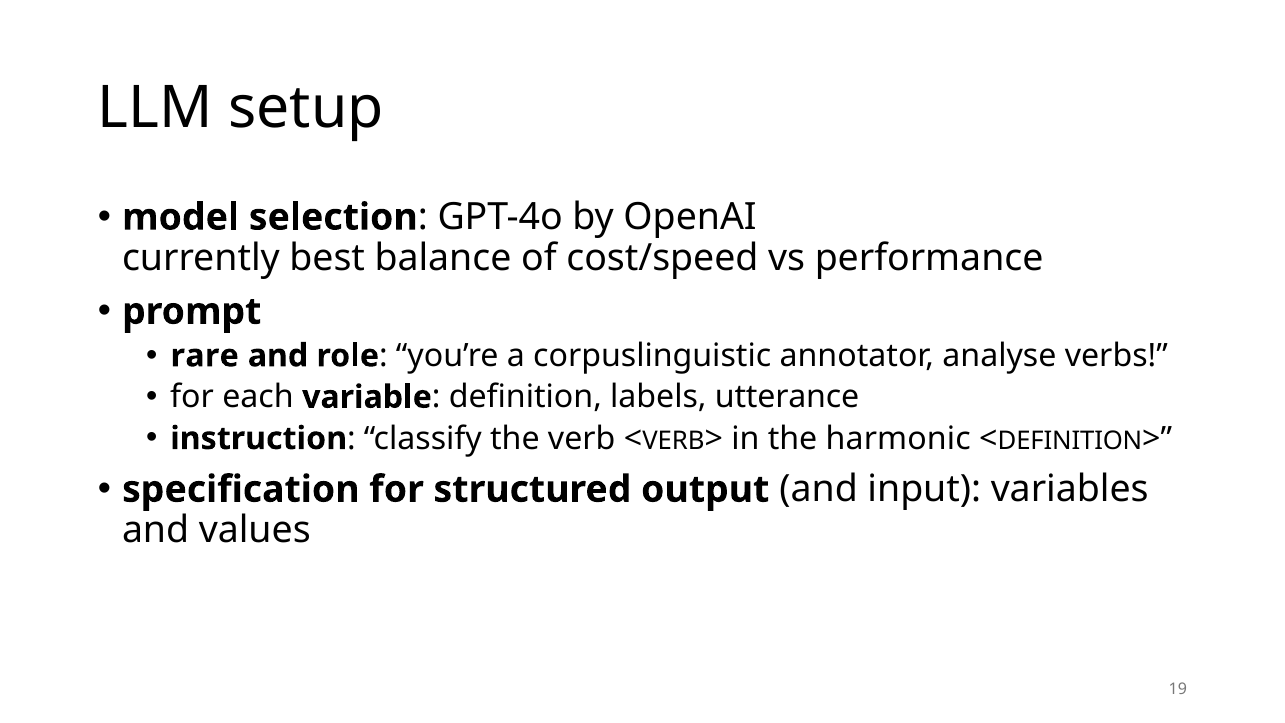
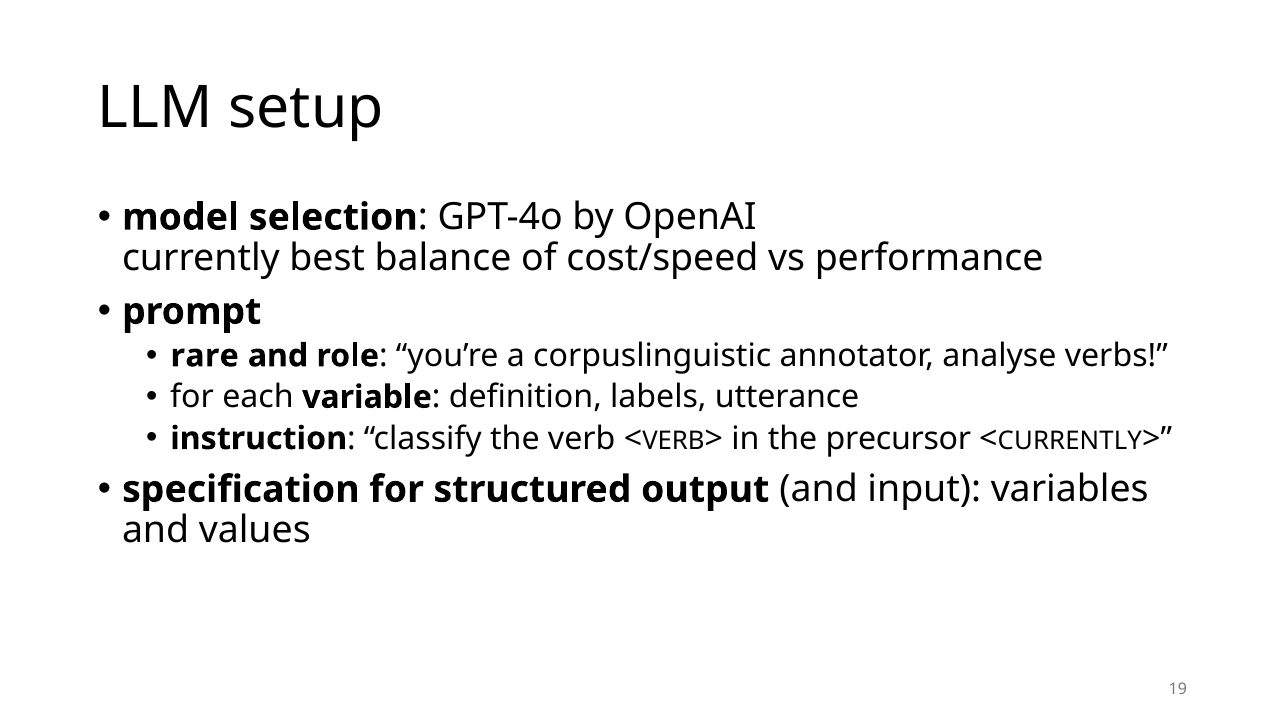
harmonic: harmonic -> precursor (898, 438)
DEFINITION: DEFINITION -> CURRENTLY (1070, 441)
